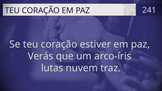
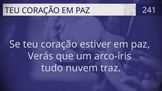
lutas: lutas -> tudo (52, 68)
